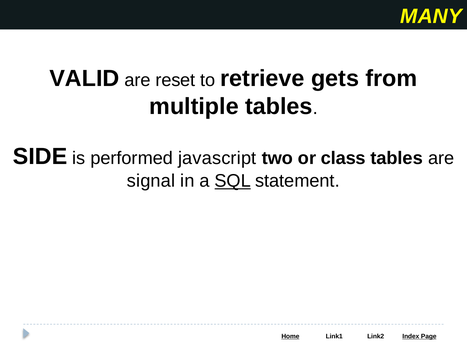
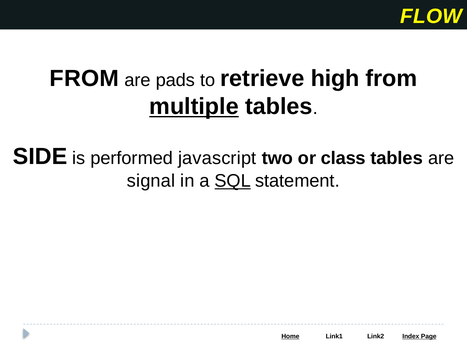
MANY: MANY -> FLOW (431, 16)
VALID: VALID -> FROM (84, 79)
reset: reset -> pads (175, 80)
gets: gets -> high (335, 79)
multiple underline: none -> present (194, 107)
